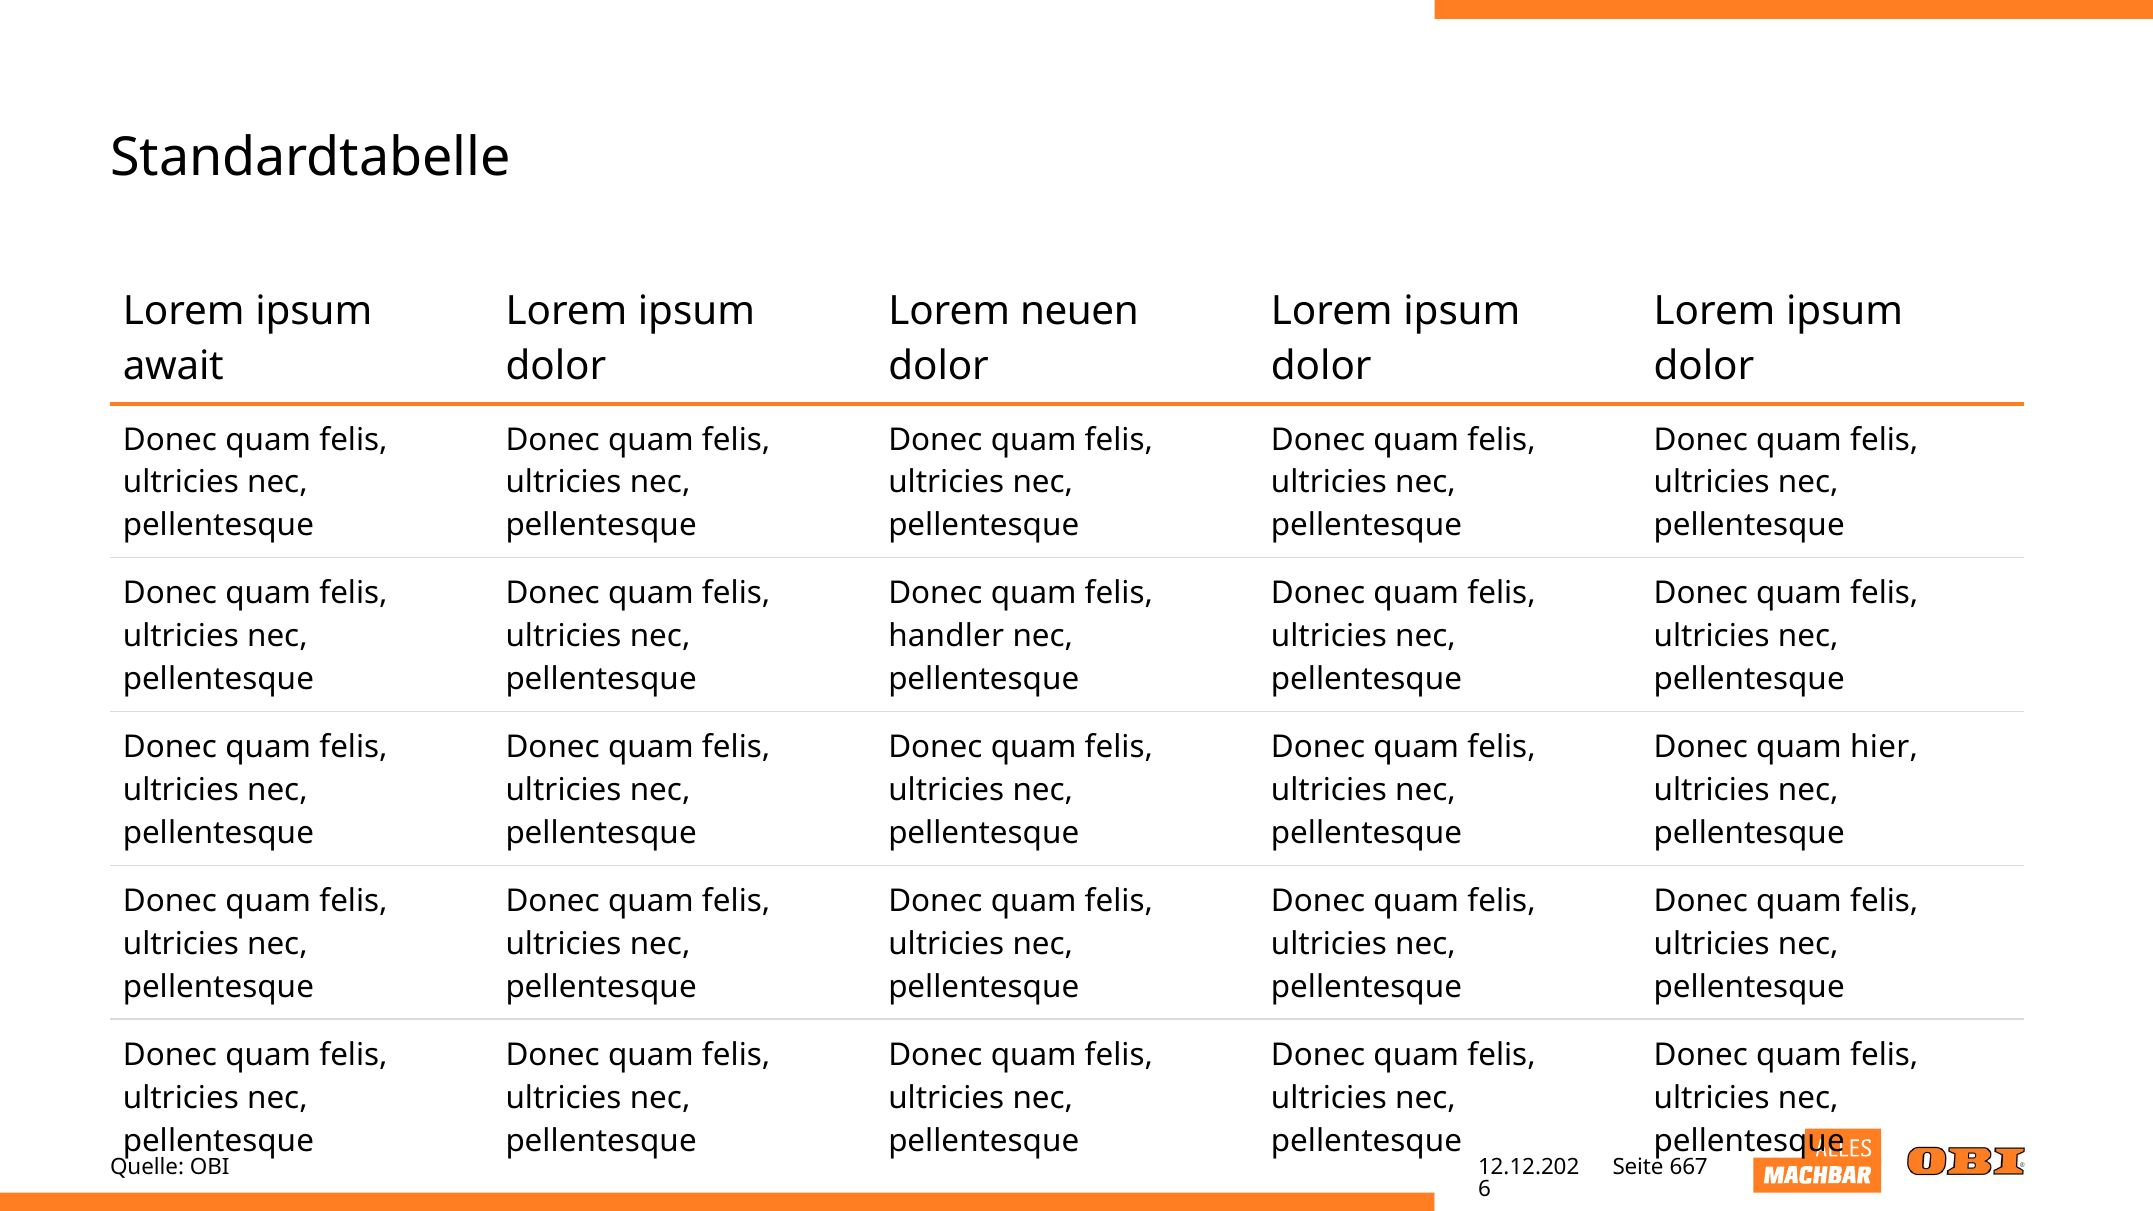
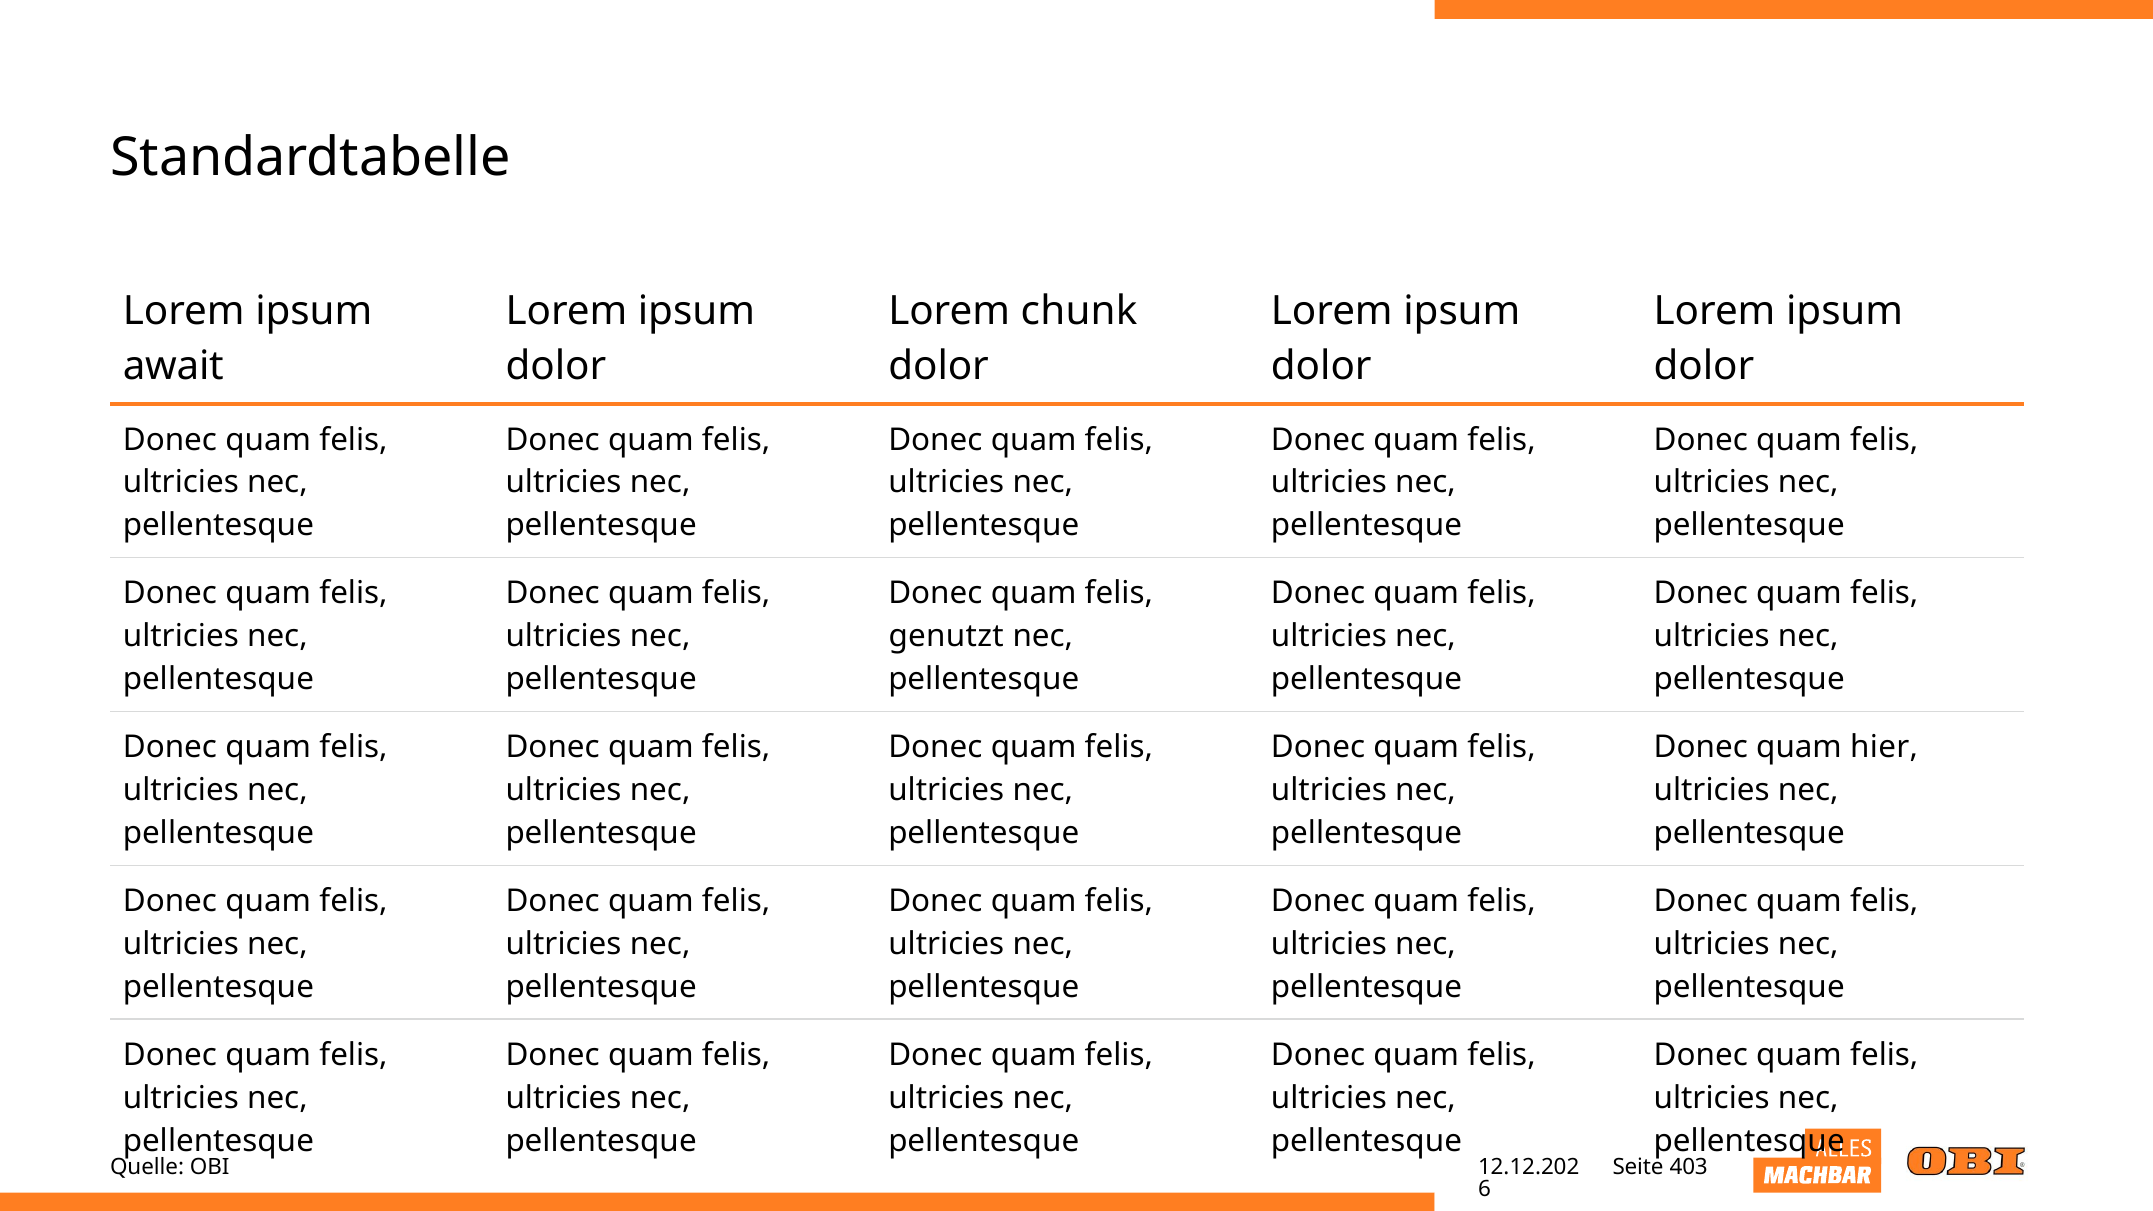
neuen: neuen -> chunk (1079, 311)
handler: handler -> genutzt (946, 636)
667: 667 -> 403 (1689, 1167)
